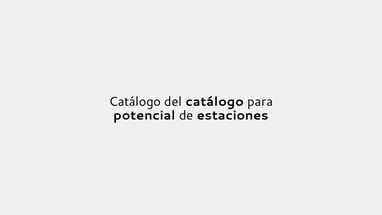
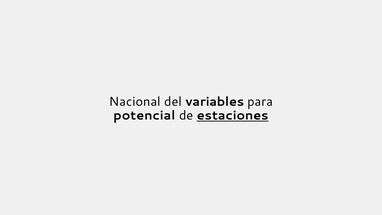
Catálogo: Catálogo -> Nacional (135, 102)
del catálogo: catálogo -> variables (215, 102)
estaciones underline: none -> present (233, 115)
